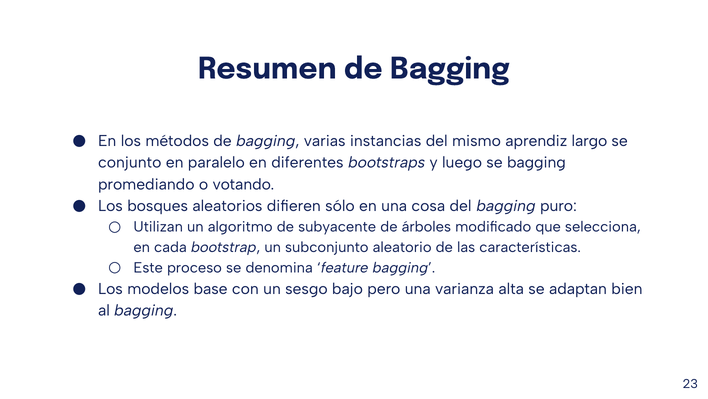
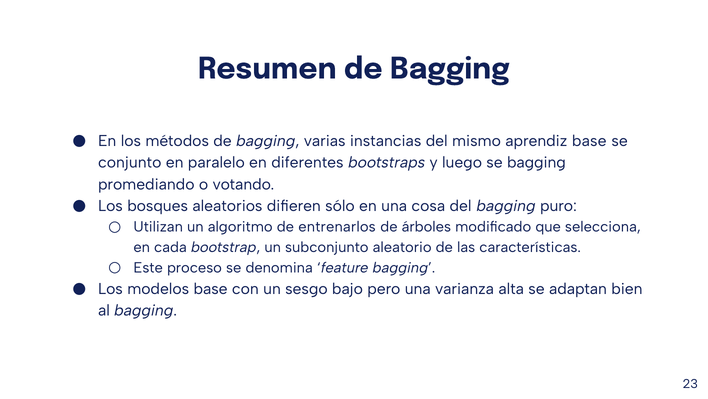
aprendiz largo: largo -> base (589, 141)
subyacente: subyacente -> entrenarlos (337, 227)
